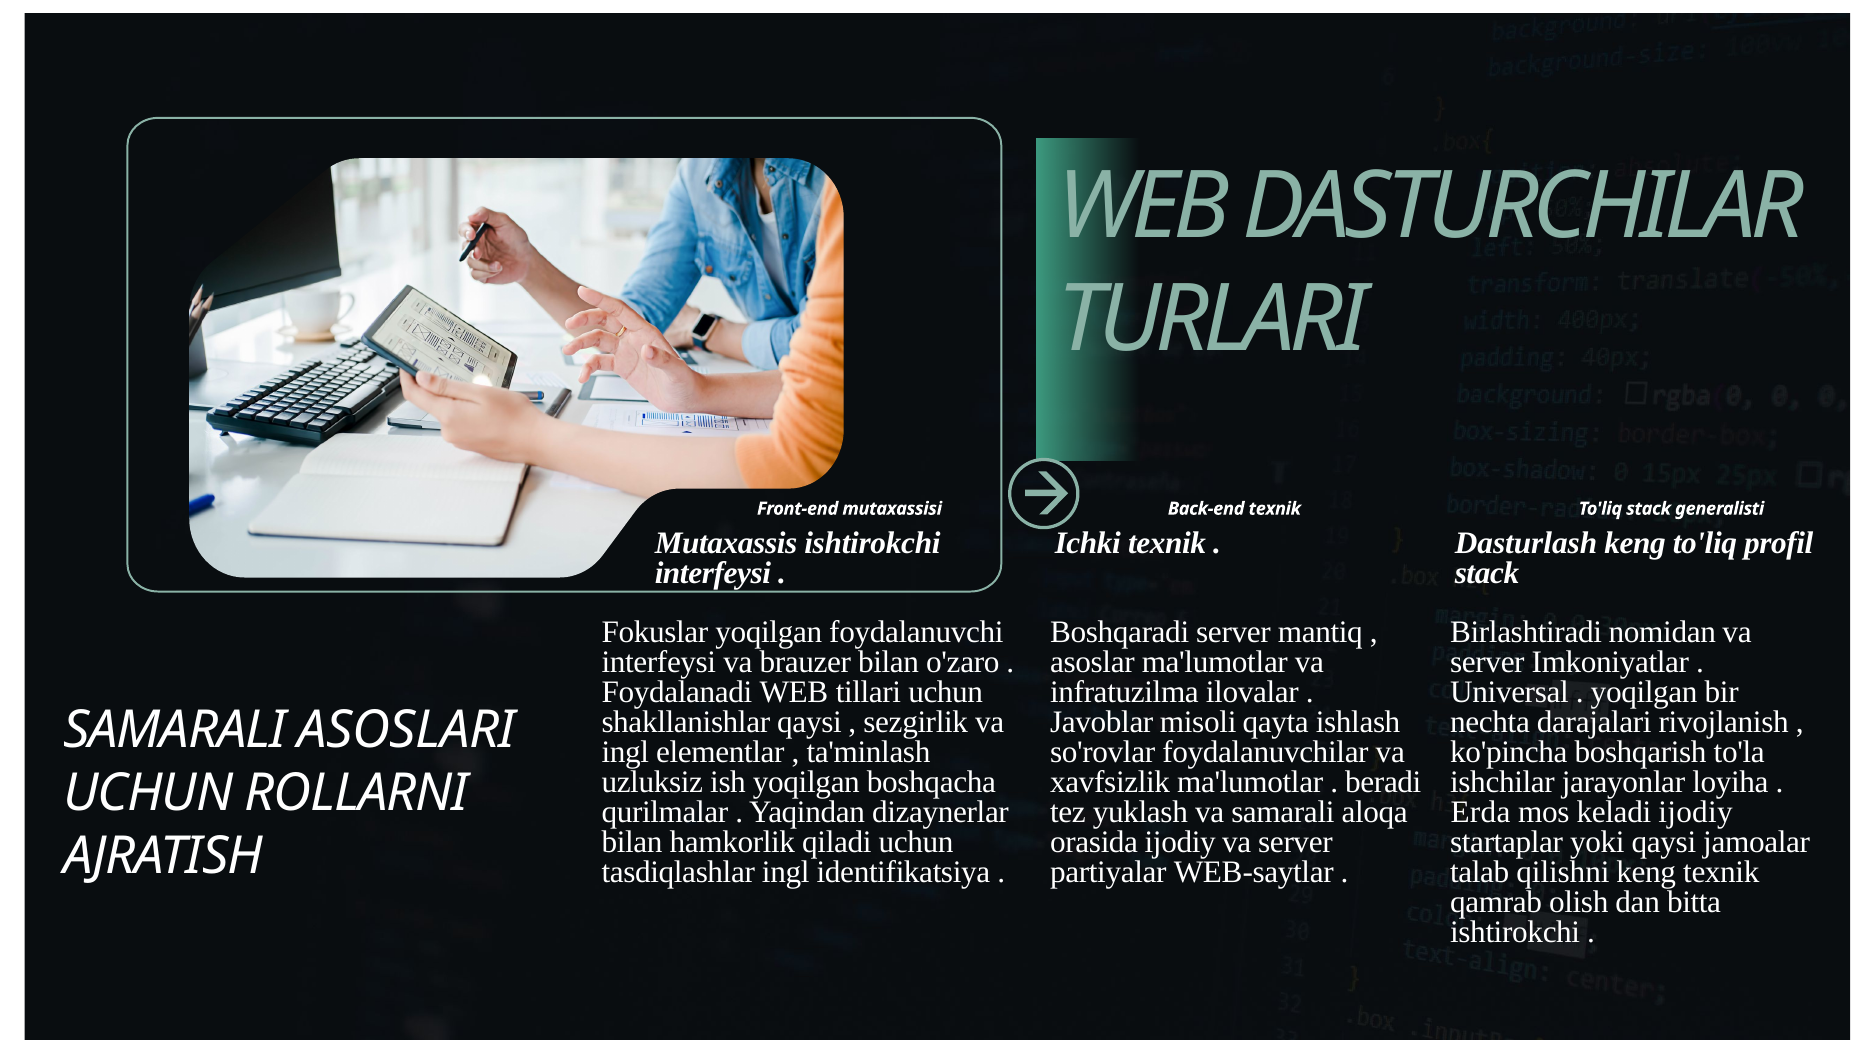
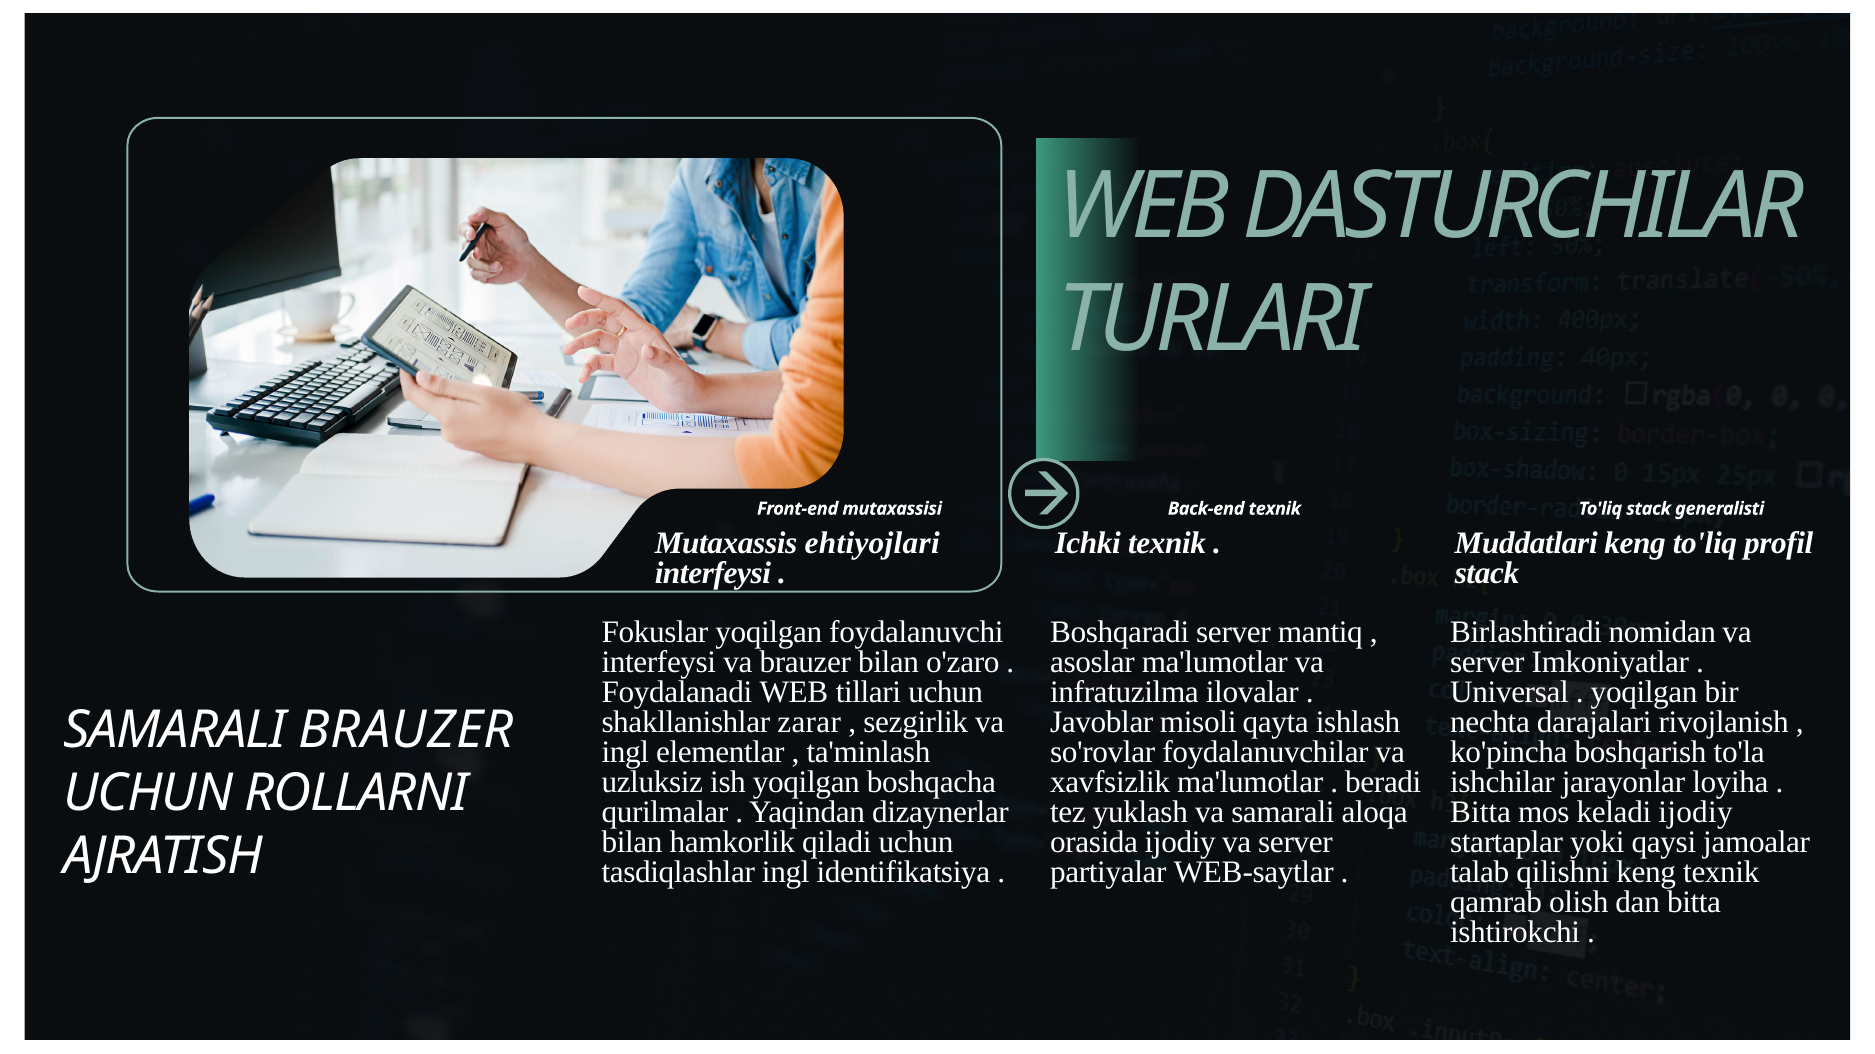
Mutaxassis ishtirokchi: ishtirokchi -> ehtiyojlari (872, 544)
Dasturlash: Dasturlash -> Muddatlari (1526, 544)
shakllanishlar qaysi: qaysi -> zarar (809, 723)
SAMARALI ASOSLARI: ASOSLARI -> BRAUZER (406, 731)
Erda: Erda -> Bitta (1481, 813)
